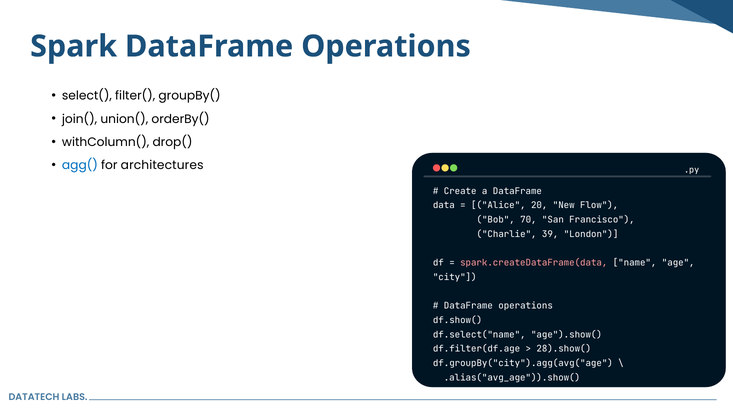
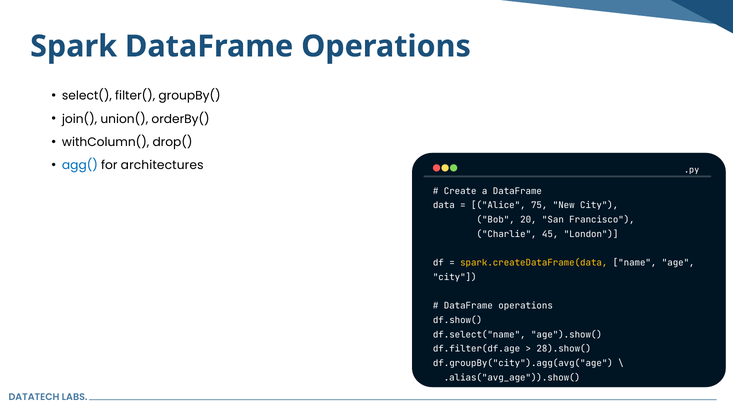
20: 20 -> 75 (539, 206)
New Flow: Flow -> City (599, 206)
70: 70 -> 20 (528, 220)
39: 39 -> 45 (550, 234)
spark.createDataFrame(data colour: pink -> yellow (534, 263)
